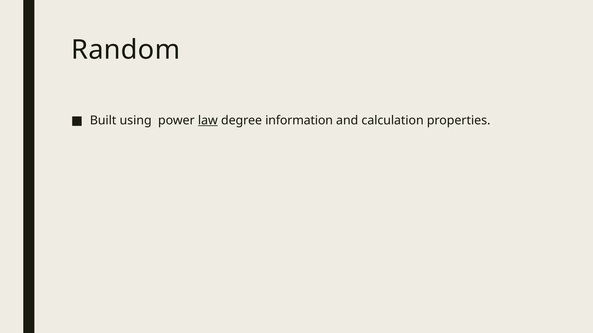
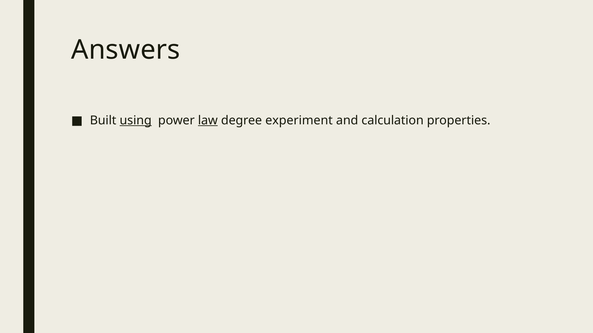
Random: Random -> Answers (126, 50)
using underline: none -> present (136, 120)
information: information -> experiment (299, 120)
